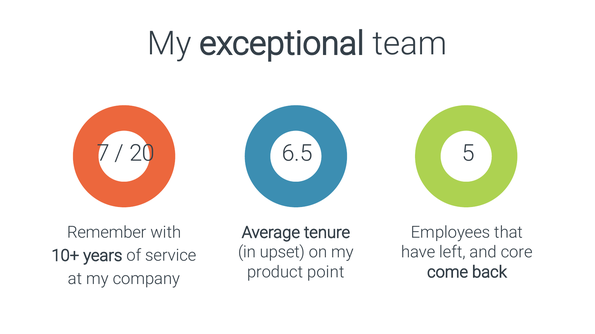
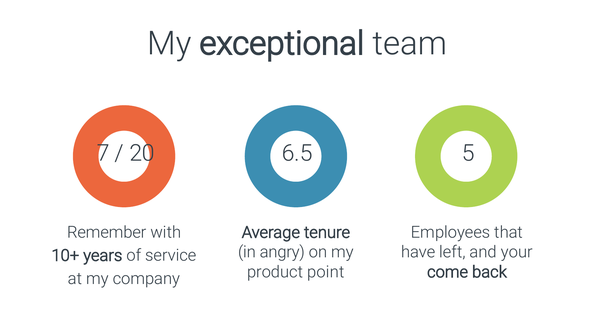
upset: upset -> angry (283, 253)
core: core -> your (517, 253)
